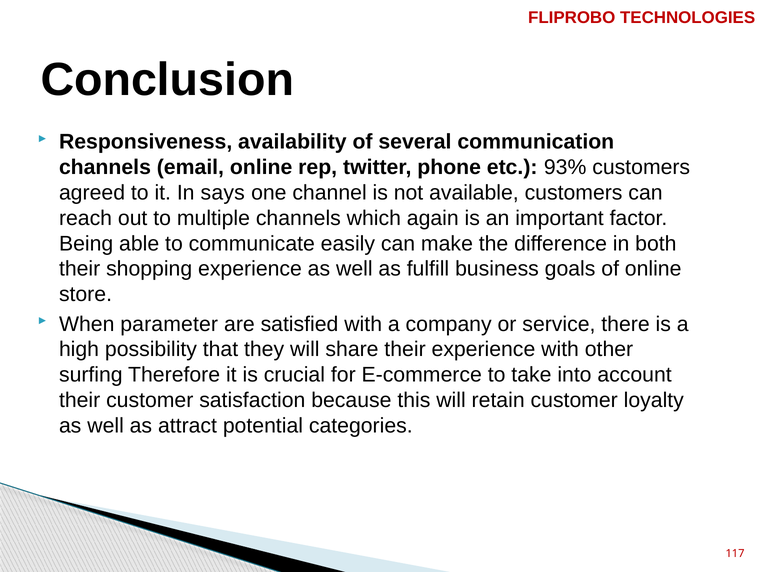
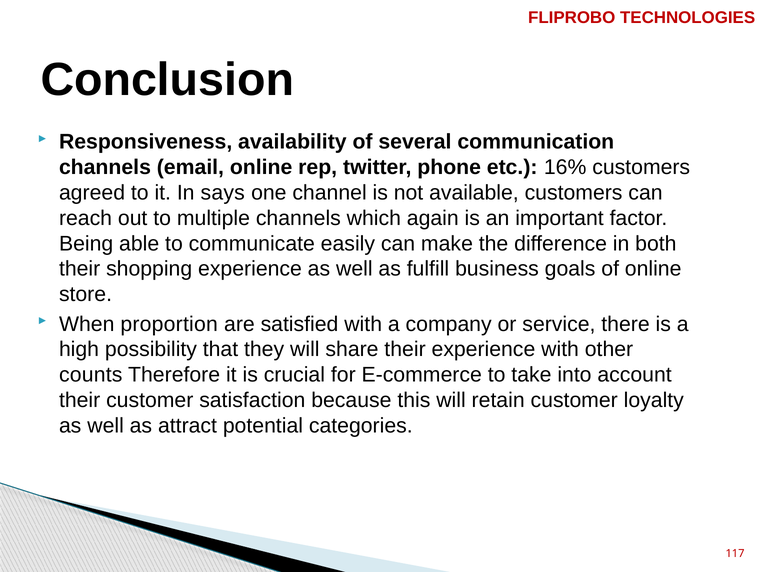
93%: 93% -> 16% (565, 167)
parameter: parameter -> proportion (169, 324)
surfing: surfing -> counts (91, 375)
